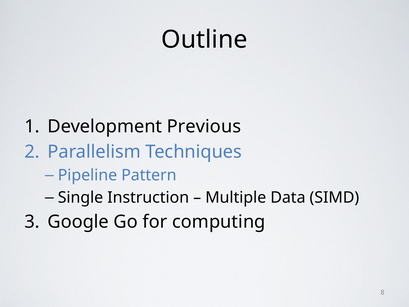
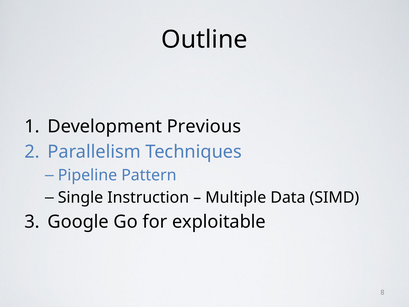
computing: computing -> exploitable (219, 222)
